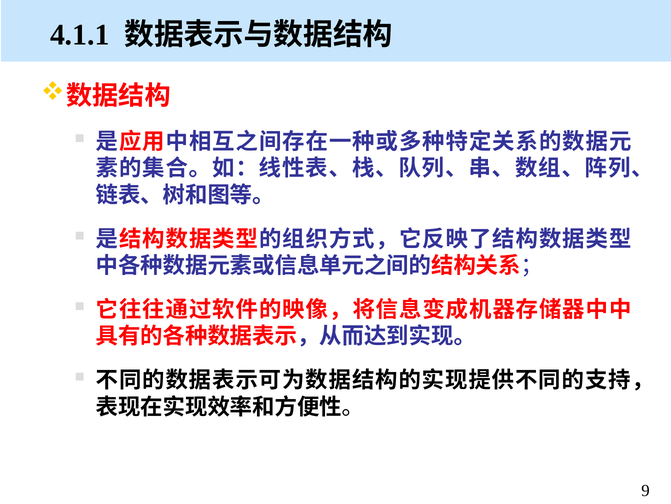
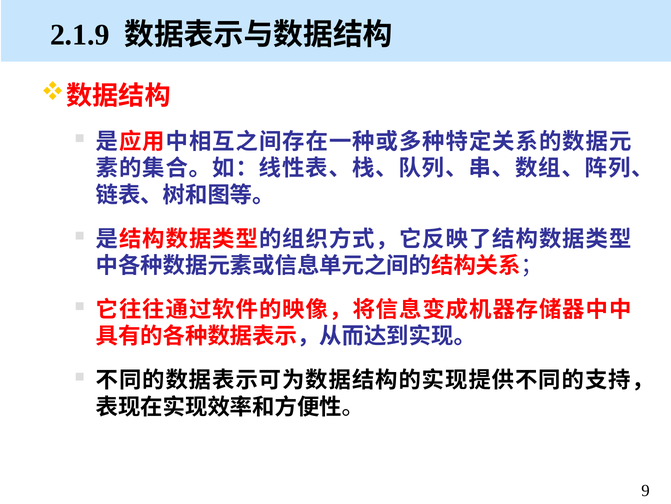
4.1.1: 4.1.1 -> 2.1.9 (80, 35)
